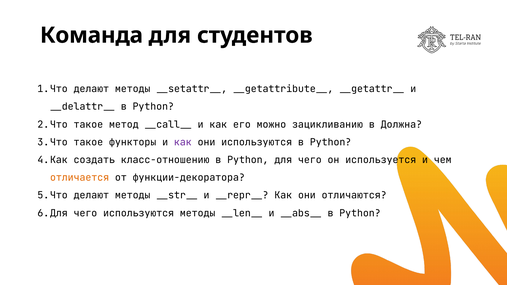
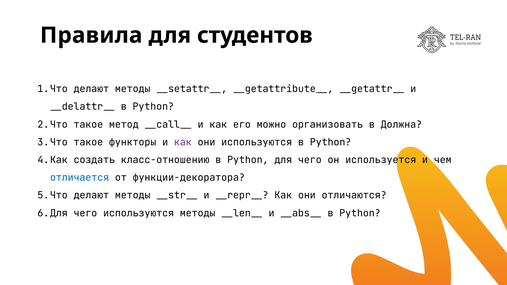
Команда: Команда -> Правила (91, 35)
зацикливанию: зацикливанию -> организовать (328, 125)
отличается colour: orange -> blue (80, 178)
